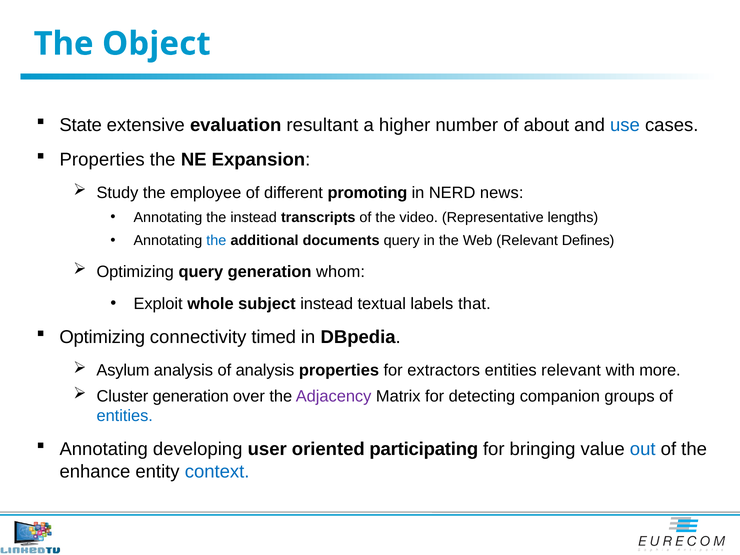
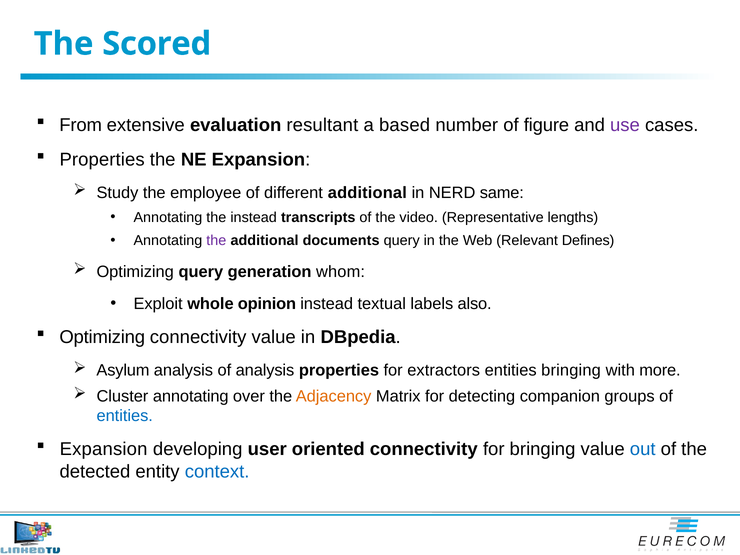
Object: Object -> Scored (157, 44)
State: State -> From (81, 125)
higher: higher -> based (405, 125)
about: about -> figure (546, 125)
use colour: blue -> purple (625, 125)
different promoting: promoting -> additional (367, 193)
news: news -> same (502, 193)
the colour: blue -> purple (216, 241)
subject: subject -> opinion (267, 304)
that: that -> also (475, 304)
connectivity timed: timed -> value (274, 337)
entities relevant: relevant -> bringing (571, 370)
Cluster generation: generation -> annotating (191, 396)
Adjacency colour: purple -> orange (334, 396)
Annotating: Annotating -> Expansion (104, 449)
oriented participating: participating -> connectivity (424, 449)
enhance: enhance -> detected (95, 472)
